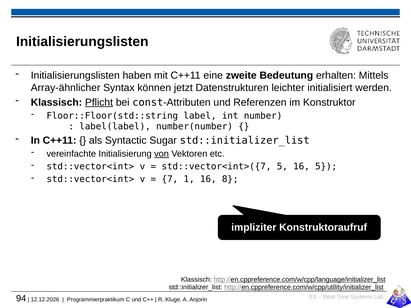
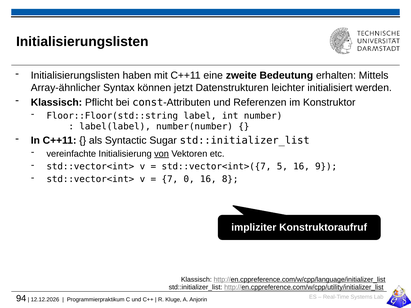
Pflicht underline: present -> none (99, 102)
16 5: 5 -> 9 (326, 167)
1: 1 -> 0 (189, 179)
